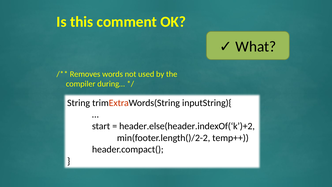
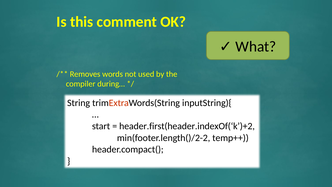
header.else(header.indexOf(‘k’)+2: header.else(header.indexOf(‘k’)+2 -> header.first(header.indexOf(‘k’)+2 (187, 126)
